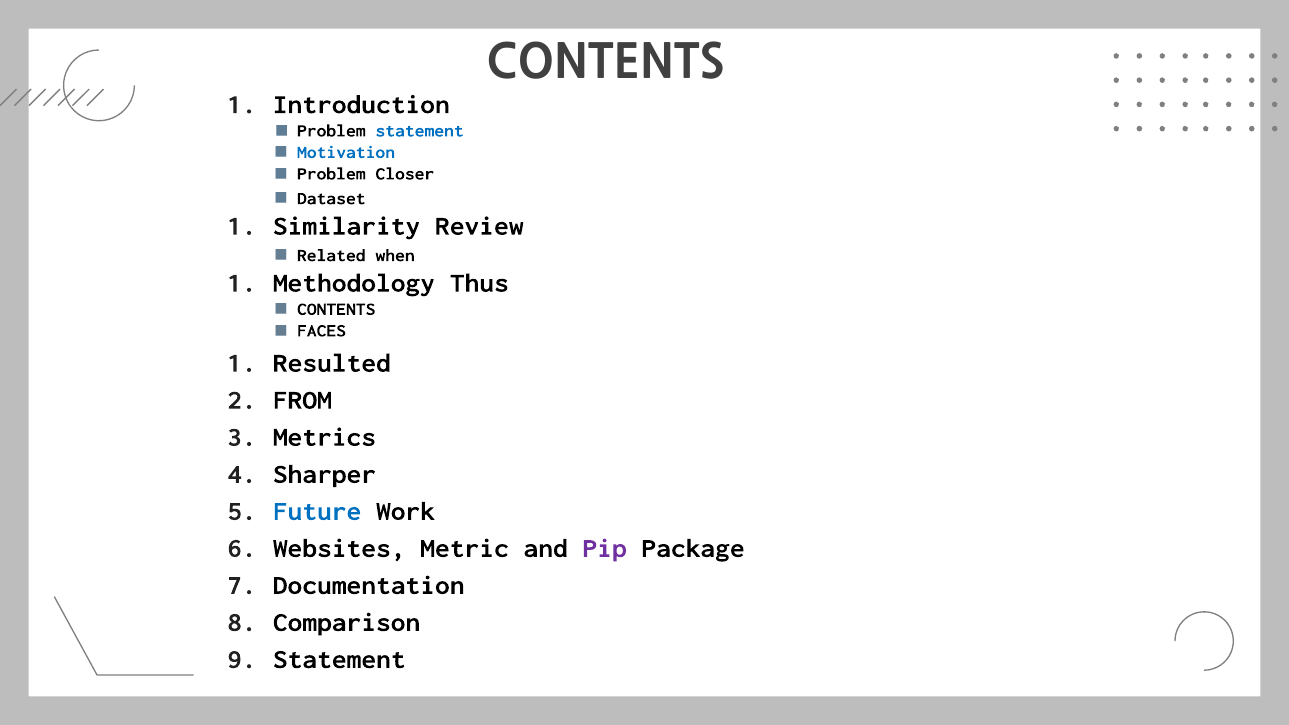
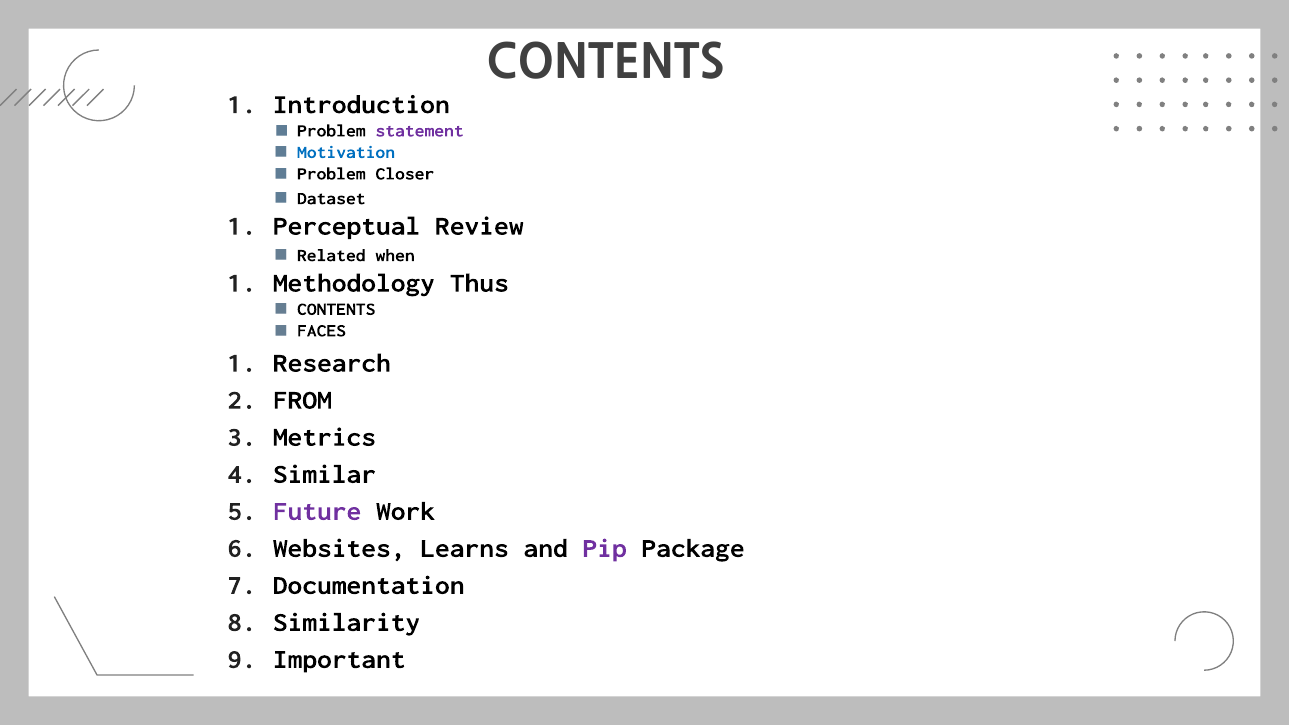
statement colour: blue -> purple (420, 131)
Similarity: Similarity -> Perceptual (347, 226)
Resulted: Resulted -> Research (332, 363)
Sharper: Sharper -> Similar (324, 474)
Future colour: blue -> purple (317, 511)
Metric: Metric -> Learns (465, 548)
Comparison: Comparison -> Similarity (347, 622)
Statement: Statement -> Important (339, 659)
